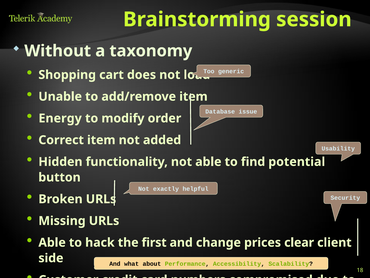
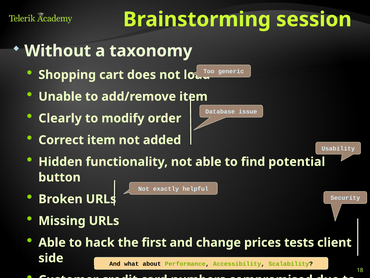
Energy: Energy -> Clearly (60, 118)
clear: clear -> tests (299, 242)
